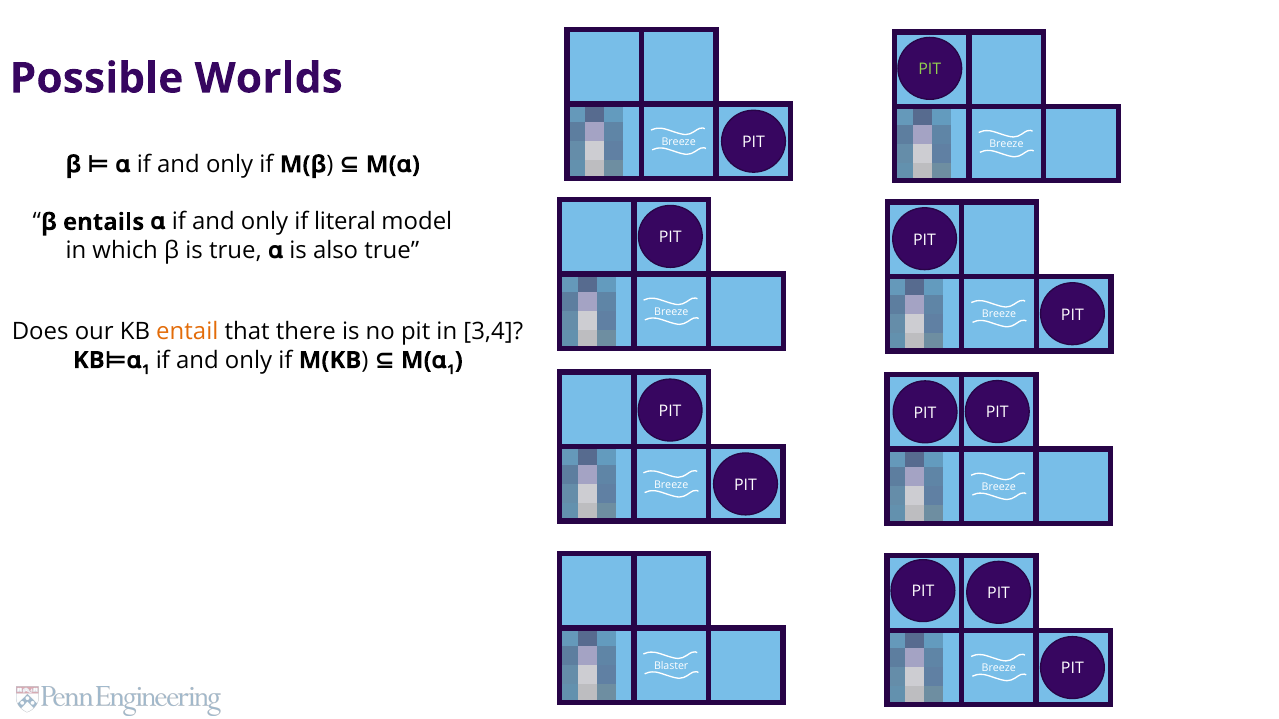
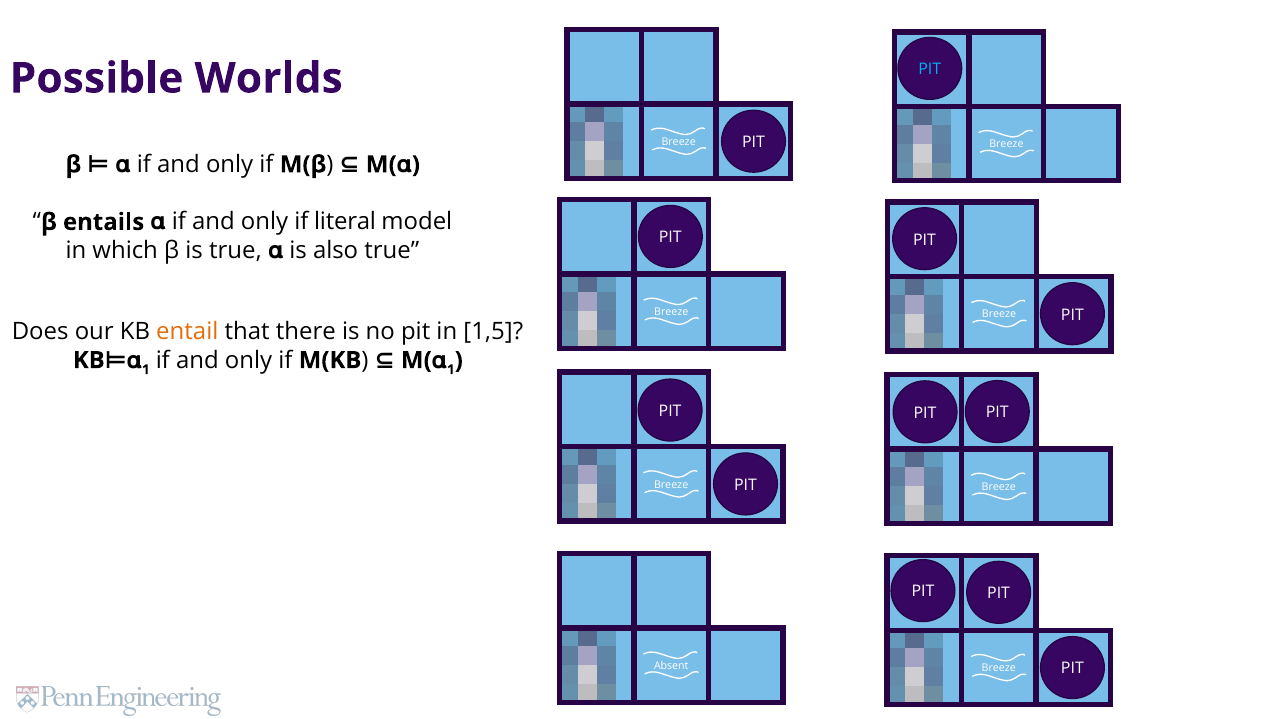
PIT colour: light green -> light blue (930, 70)
3,4: 3,4 -> 1,5 (493, 332)
Blaster: Blaster -> Absent (671, 666)
